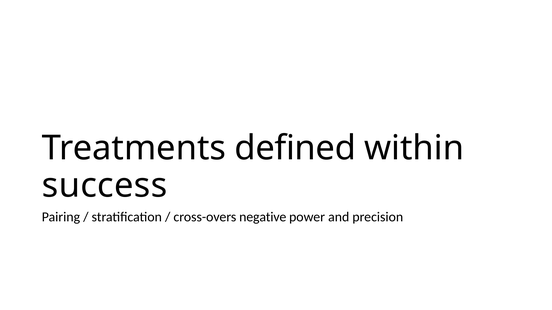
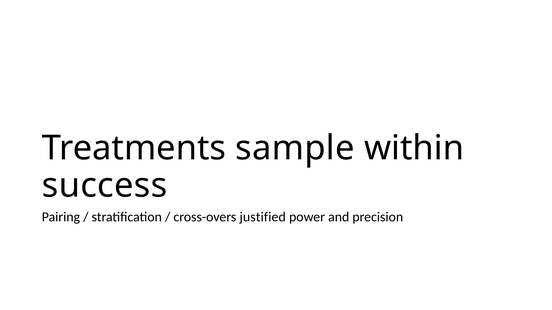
defined: defined -> sample (295, 148)
negative: negative -> justified (263, 217)
